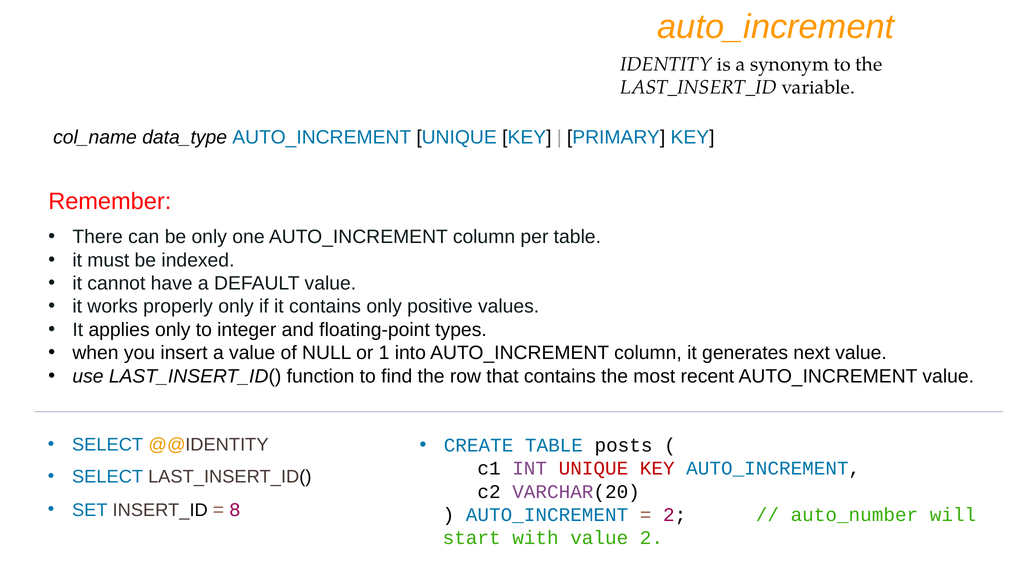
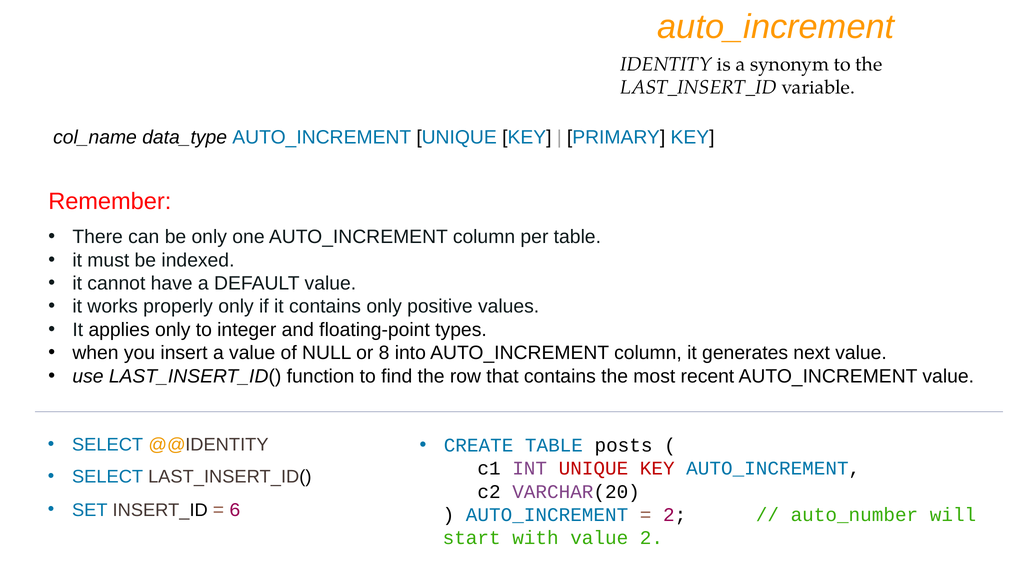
1: 1 -> 8 (384, 353)
8: 8 -> 6 (235, 510)
